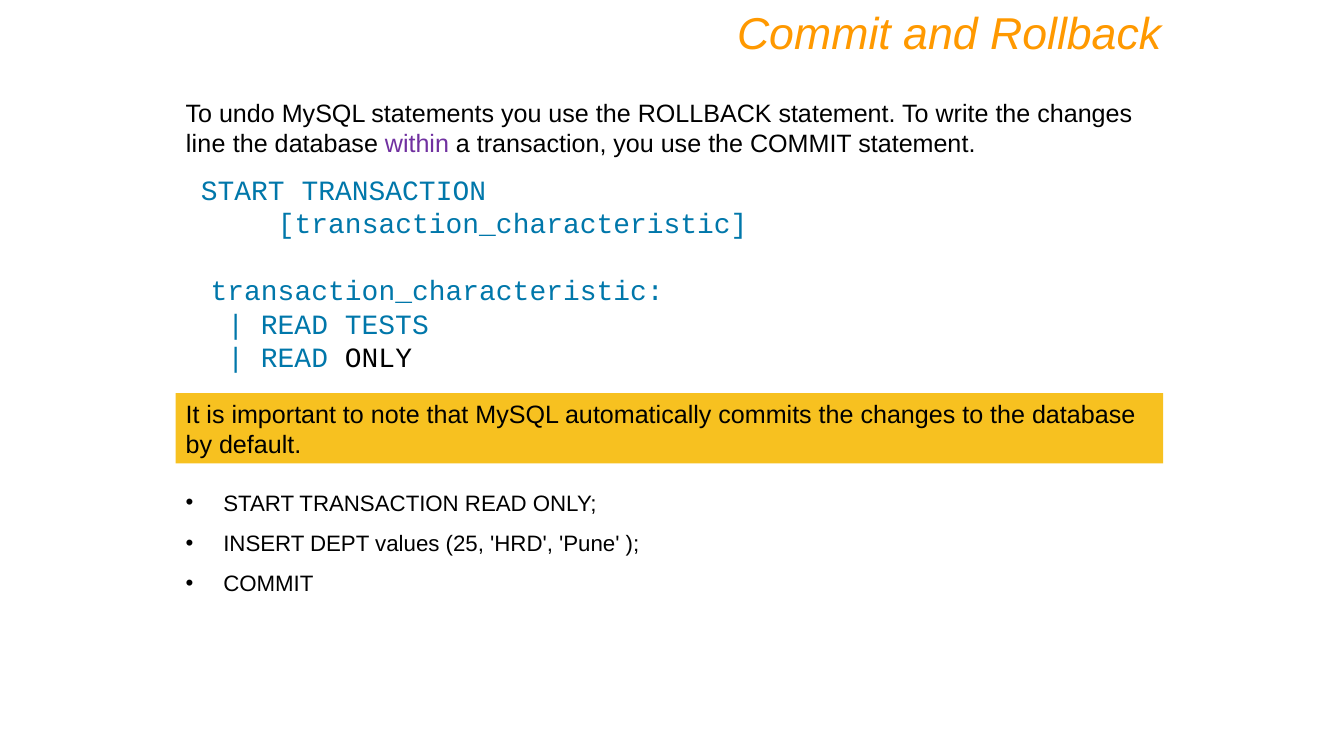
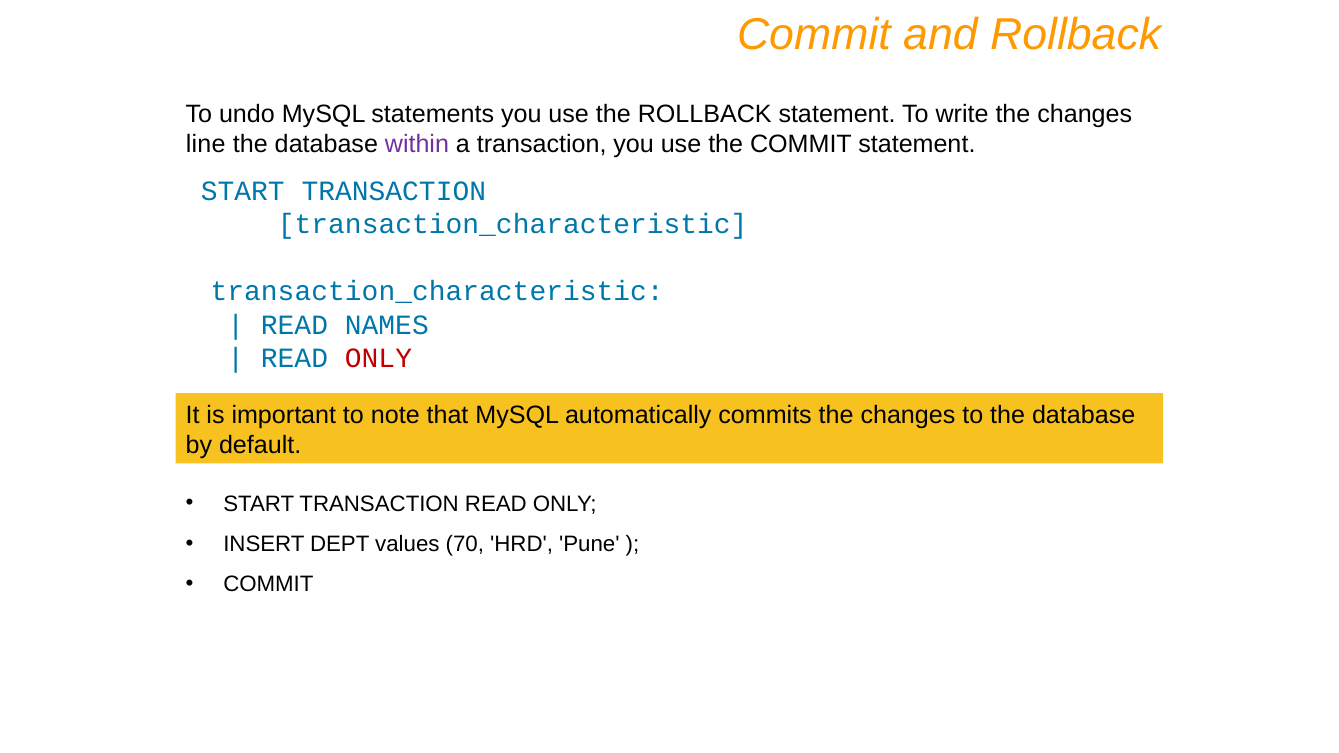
TESTS: TESTS -> NAMES (387, 325)
ONLY colour: black -> red (378, 358)
25: 25 -> 70 (465, 544)
